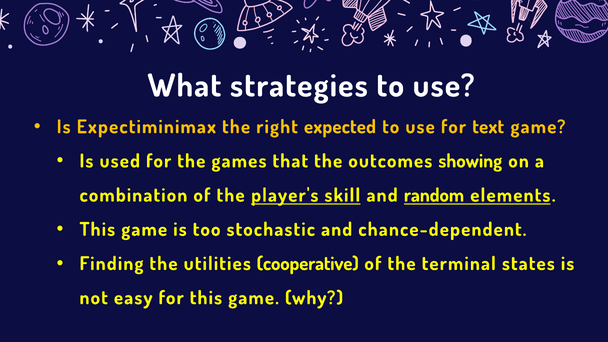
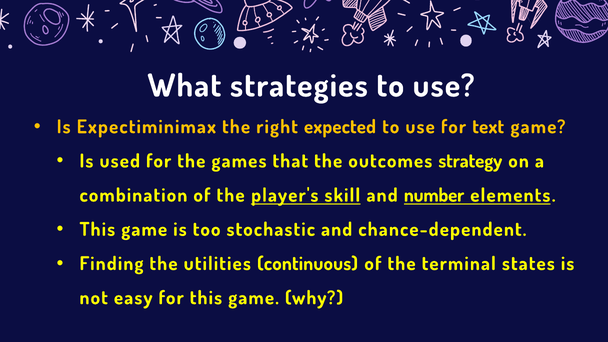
showing: showing -> strategy (470, 161)
random: random -> number (434, 195)
cooperative: cooperative -> continuous (308, 264)
